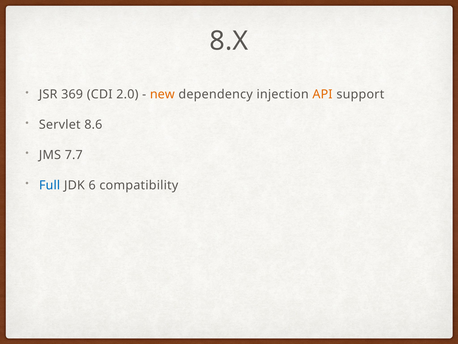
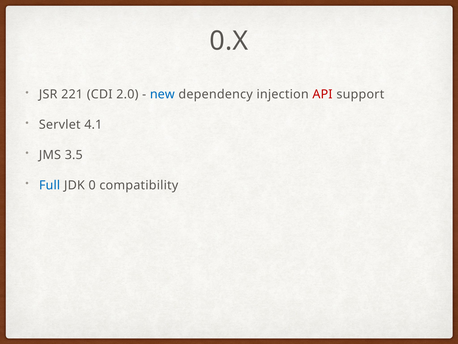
8.X: 8.X -> 0.X (229, 41)
369: 369 -> 221 (72, 94)
new colour: orange -> blue (162, 94)
API colour: orange -> red (323, 94)
8.6: 8.6 -> 4.1 (93, 125)
7.7: 7.7 -> 3.5 (74, 155)
6: 6 -> 0 (92, 185)
